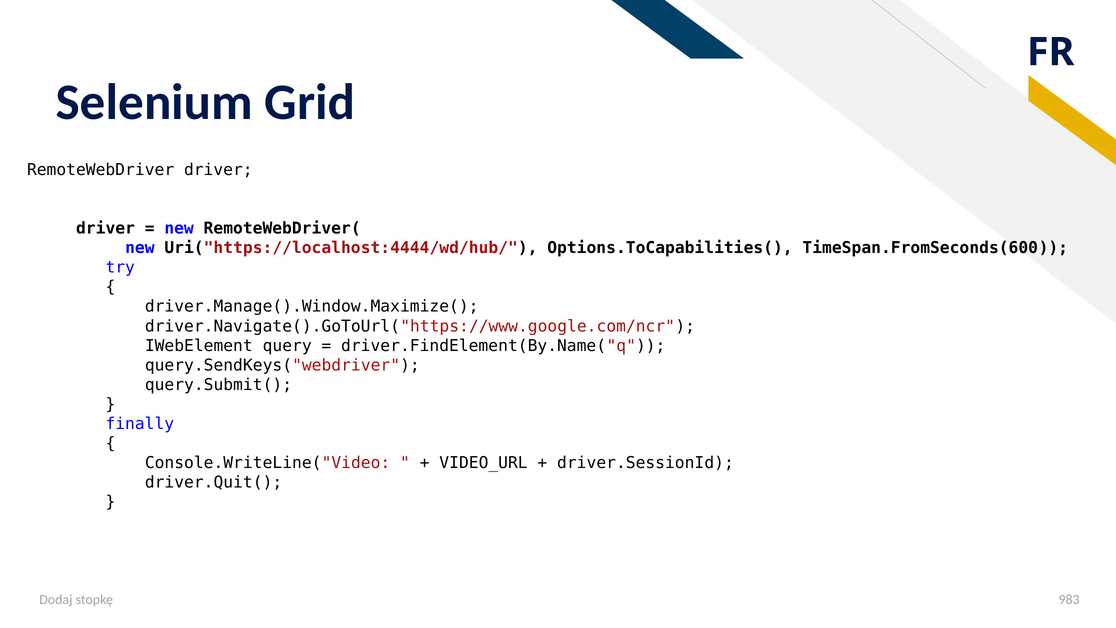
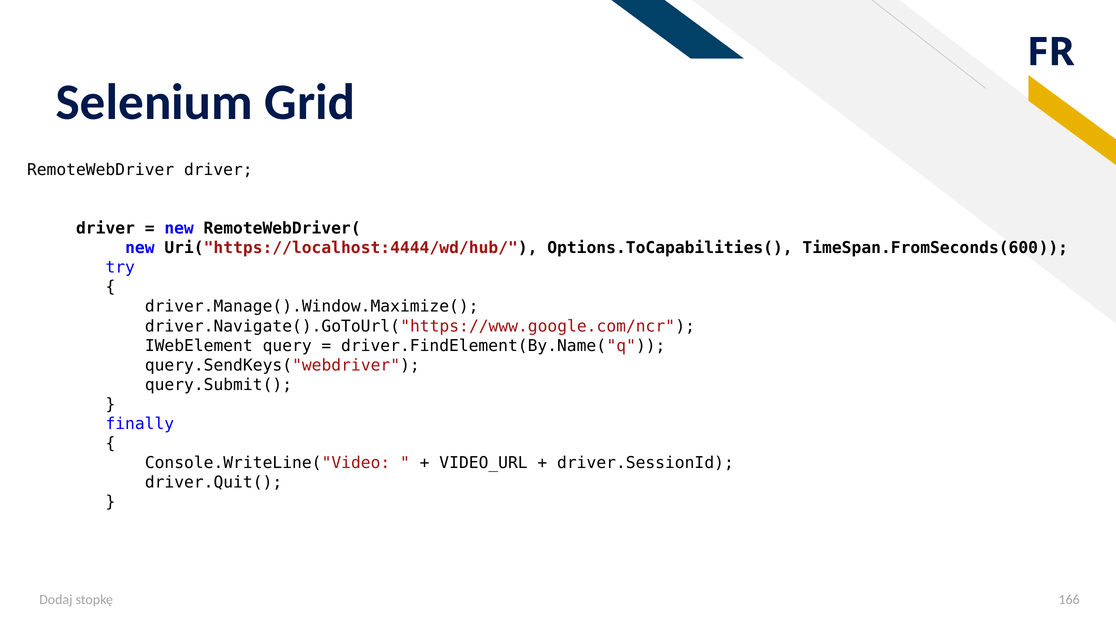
983: 983 -> 166 (1069, 599)
